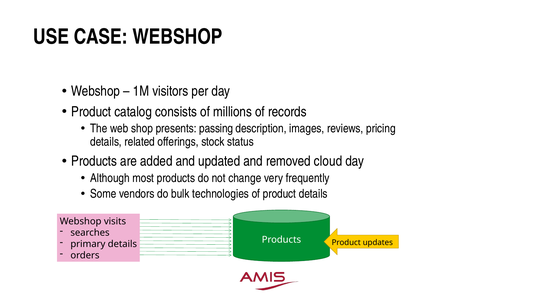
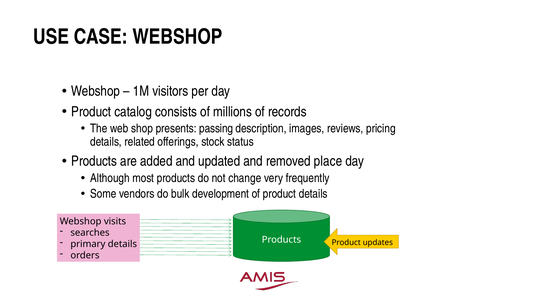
cloud: cloud -> place (328, 162)
technologies: technologies -> development (221, 194)
